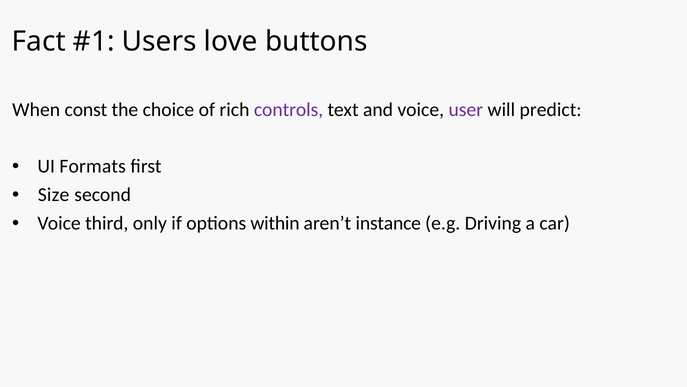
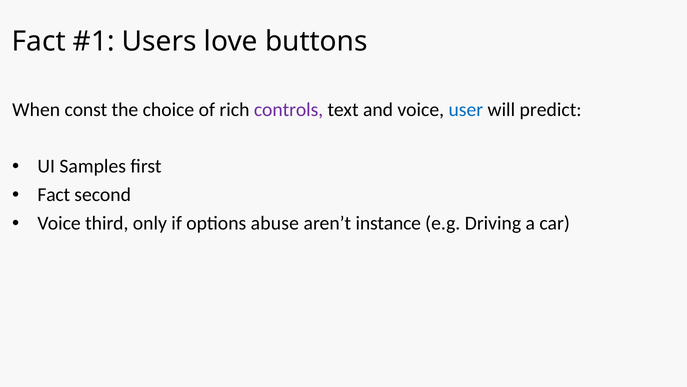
user colour: purple -> blue (466, 109)
Formats: Formats -> Samples (93, 166)
Size: Size -> Fact (54, 195)
within: within -> abuse (275, 223)
